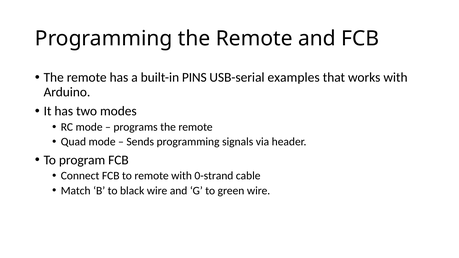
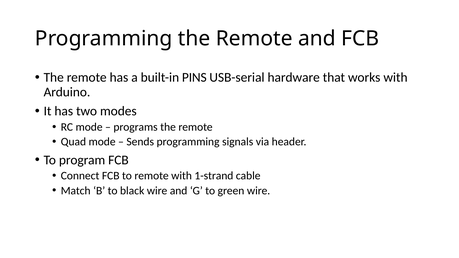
examples: examples -> hardware (294, 78)
0-strand: 0-strand -> 1-strand (214, 176)
